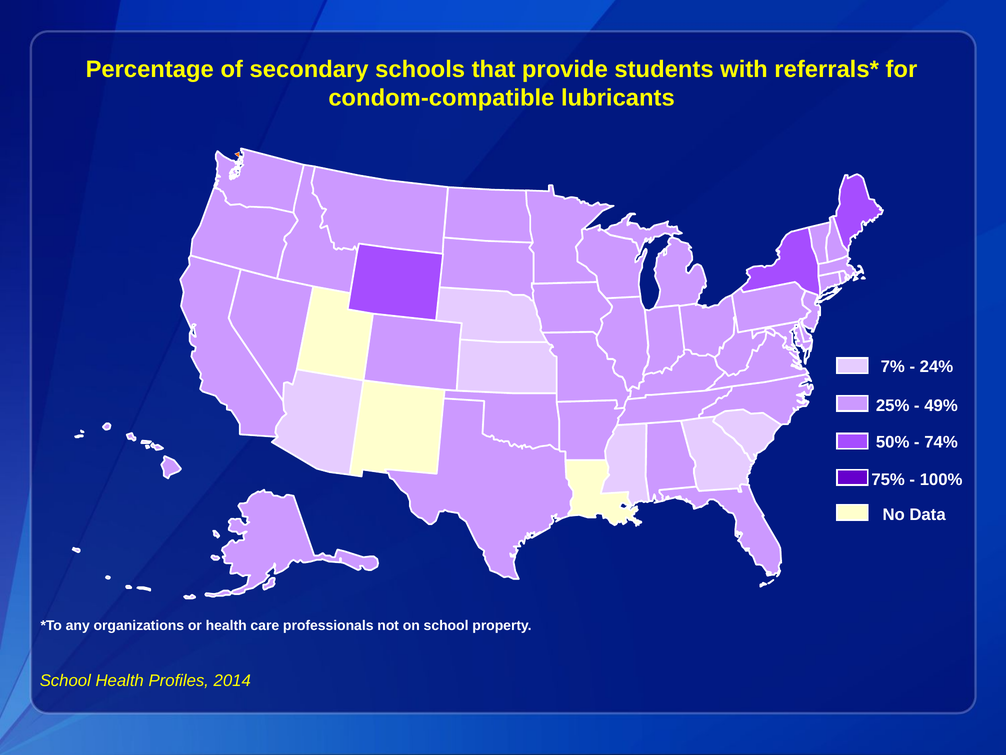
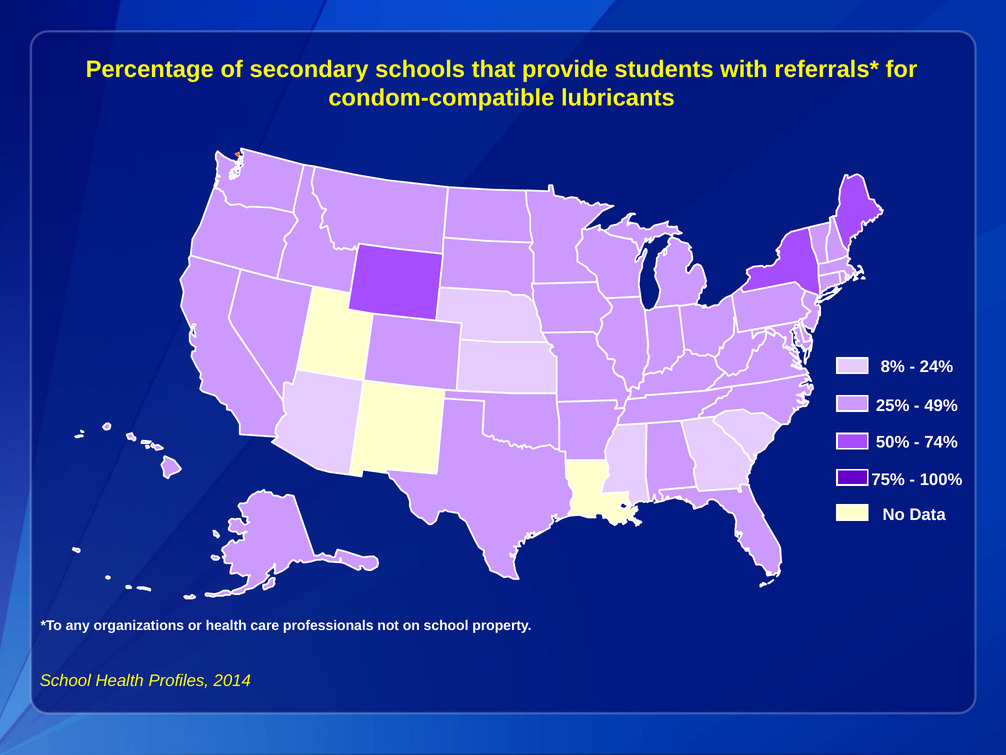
7%: 7% -> 8% (893, 366)
